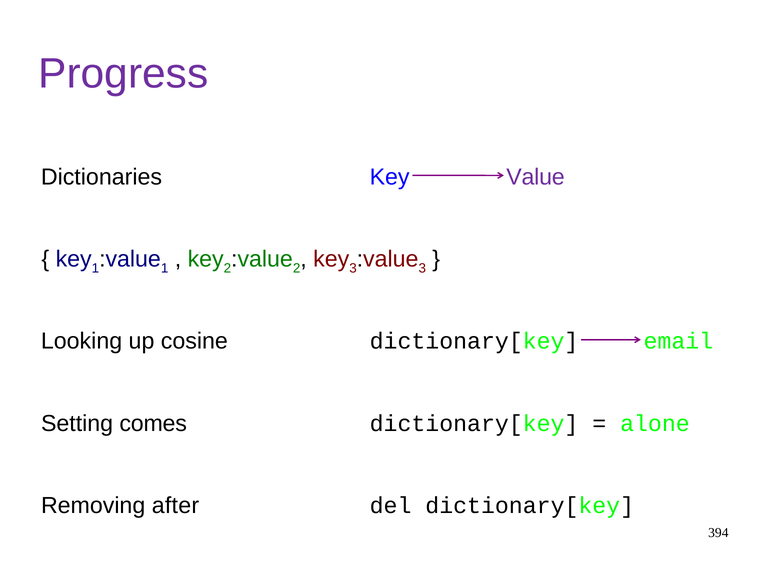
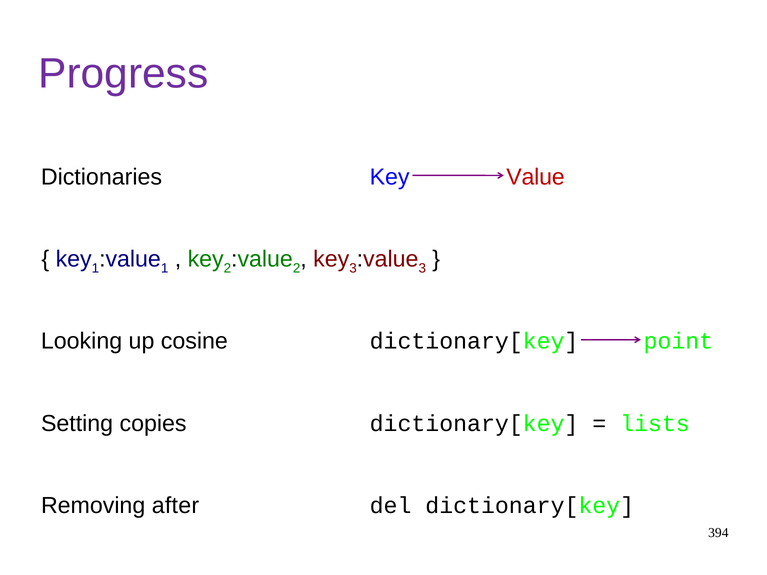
Value colour: purple -> red (536, 177)
email: email -> point (678, 341)
comes: comes -> copies (153, 424)
alone: alone -> lists (655, 424)
